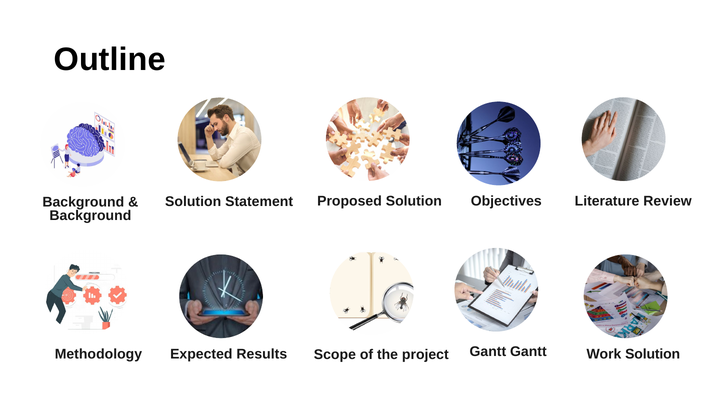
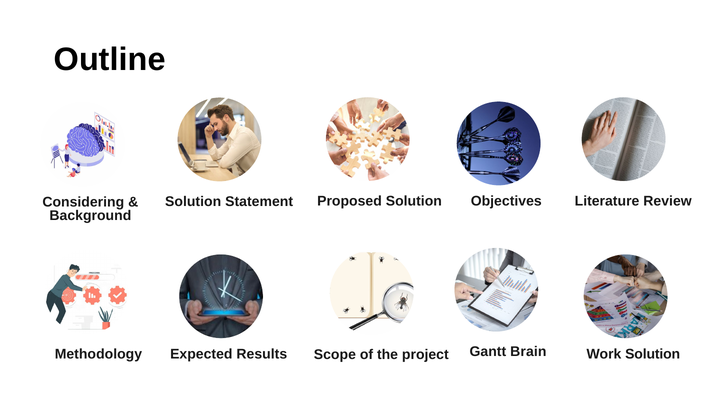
Background: Background -> Considering (83, 202)
Gantt Gantt: Gantt -> Brain (528, 352)
